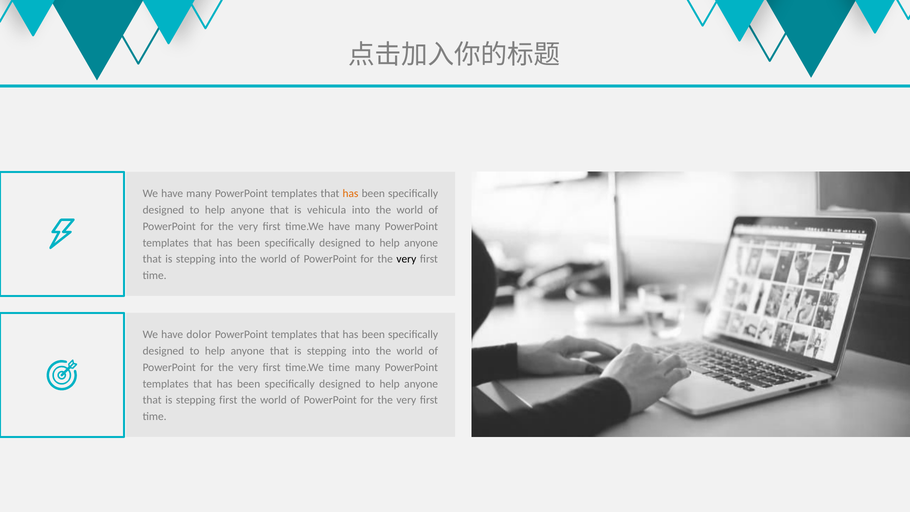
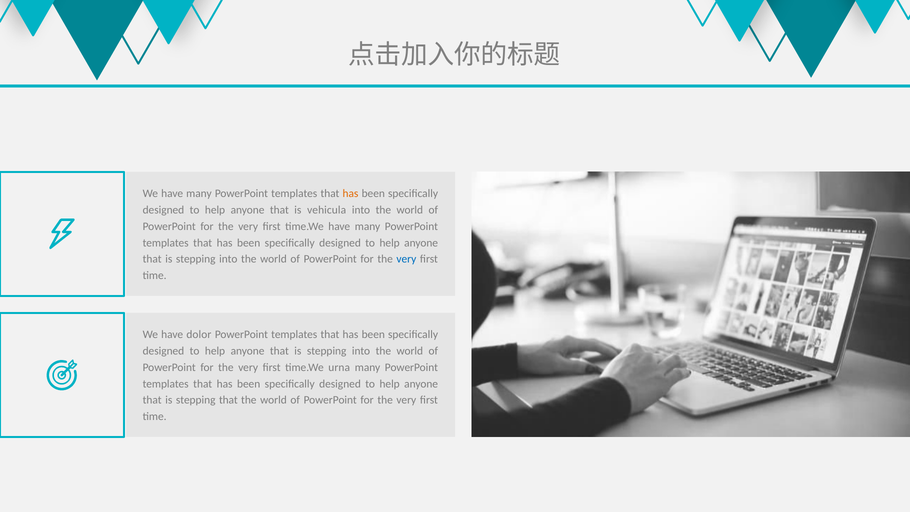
very colour: black -> blue (406, 259)
time.We time: time -> urna (339, 367)
stepping first: first -> that (228, 400)
